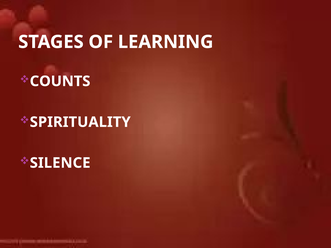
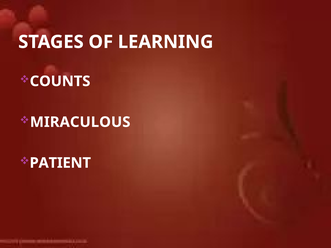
SPIRITUALITY: SPIRITUALITY -> MIRACULOUS (80, 122)
SILENCE: SILENCE -> PATIENT (60, 163)
